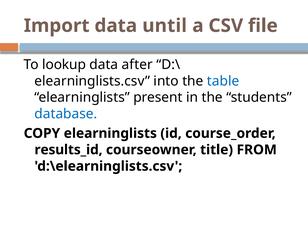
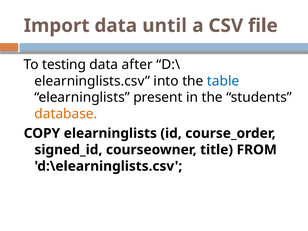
lookup: lookup -> testing (64, 65)
database colour: blue -> orange (66, 114)
results_id: results_id -> signed_id (68, 150)
